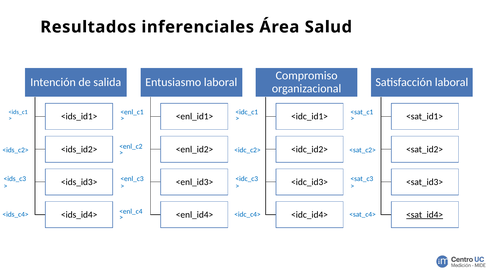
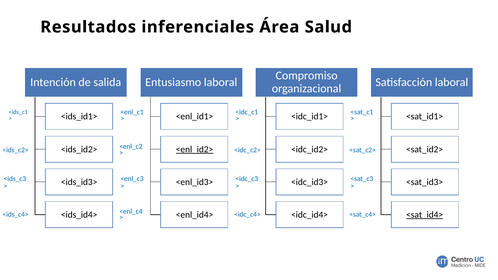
<enl_id2> underline: none -> present (195, 149)
